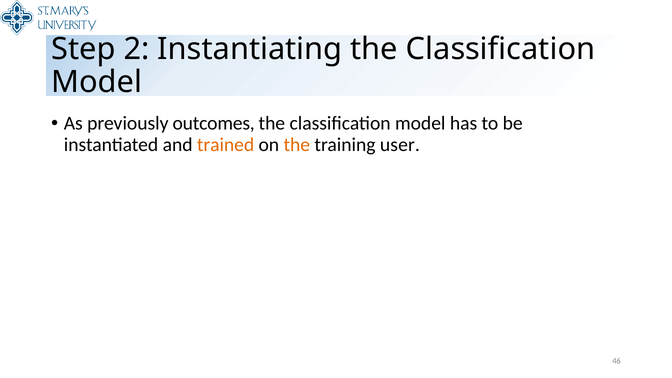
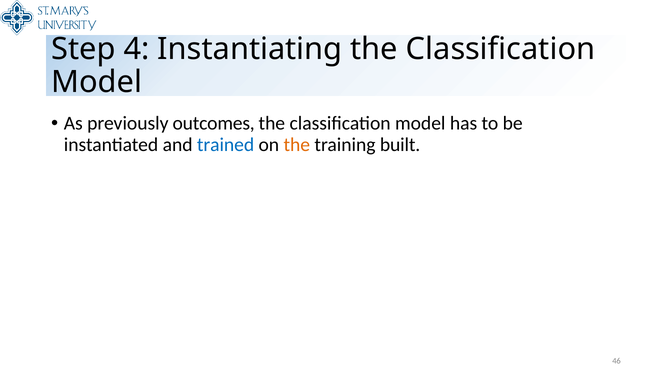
2: 2 -> 4 (137, 49)
trained colour: orange -> blue (226, 145)
user: user -> built (400, 145)
